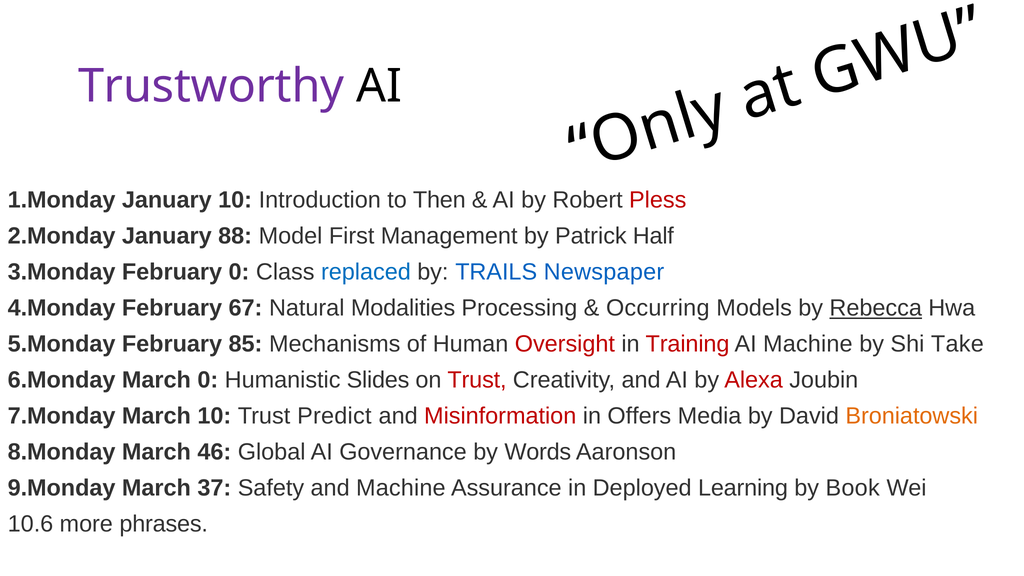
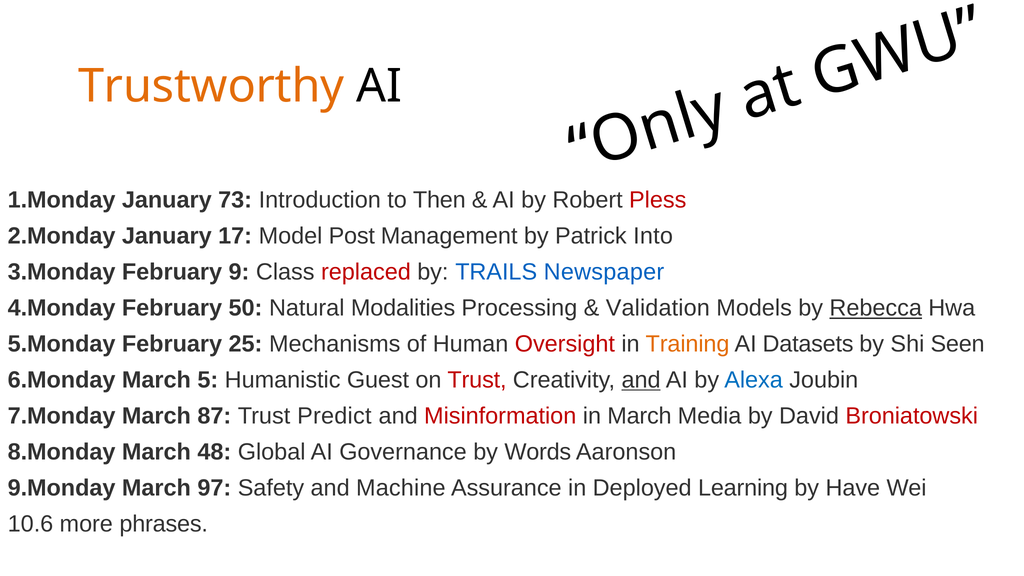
Trustworthy colour: purple -> orange (211, 86)
January 10: 10 -> 73 (235, 200)
88: 88 -> 17 (235, 236)
First: First -> Post (352, 236)
Half: Half -> Into (653, 236)
February 0: 0 -> 9 (239, 272)
replaced colour: blue -> red (366, 272)
67: 67 -> 50 (246, 308)
Occurring: Occurring -> Validation (658, 308)
85: 85 -> 25 (246, 344)
Training colour: red -> orange (688, 344)
AI Machine: Machine -> Datasets (808, 344)
Take: Take -> Seen (958, 344)
March 0: 0 -> 5 (208, 380)
Slides: Slides -> Guest (378, 380)
and underline: none -> present (641, 380)
Alexa colour: red -> blue (754, 380)
March 10: 10 -> 87 (214, 416)
in Offers: Offers -> March (639, 416)
Broniatowski colour: orange -> red (912, 416)
46: 46 -> 48 (214, 452)
37: 37 -> 97 (214, 488)
Book: Book -> Have (853, 488)
